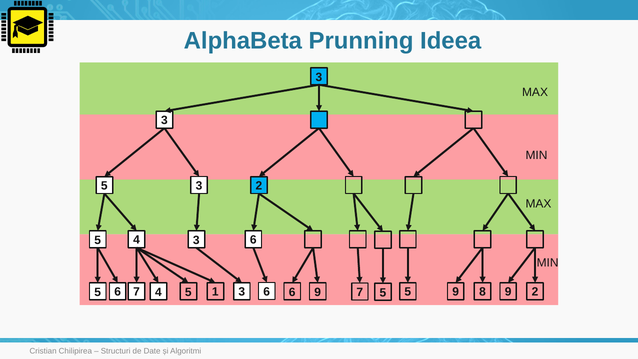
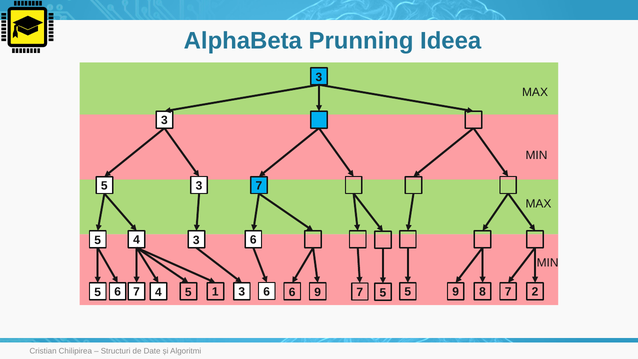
5 2: 2 -> 7 (259, 186)
9 9: 9 -> 7 (508, 292)
